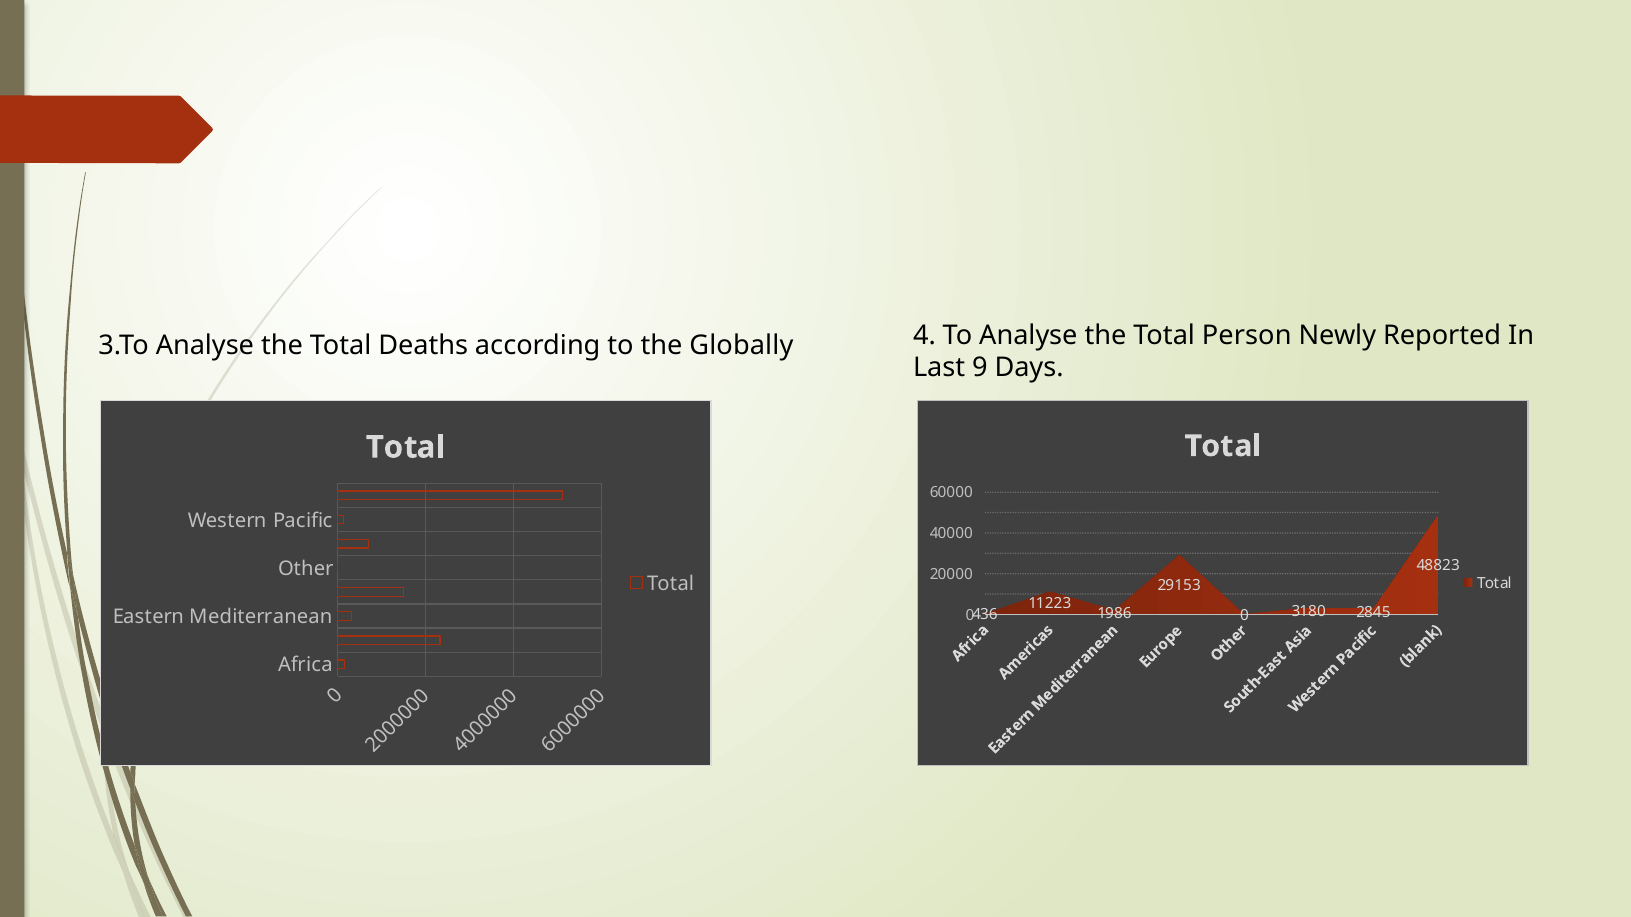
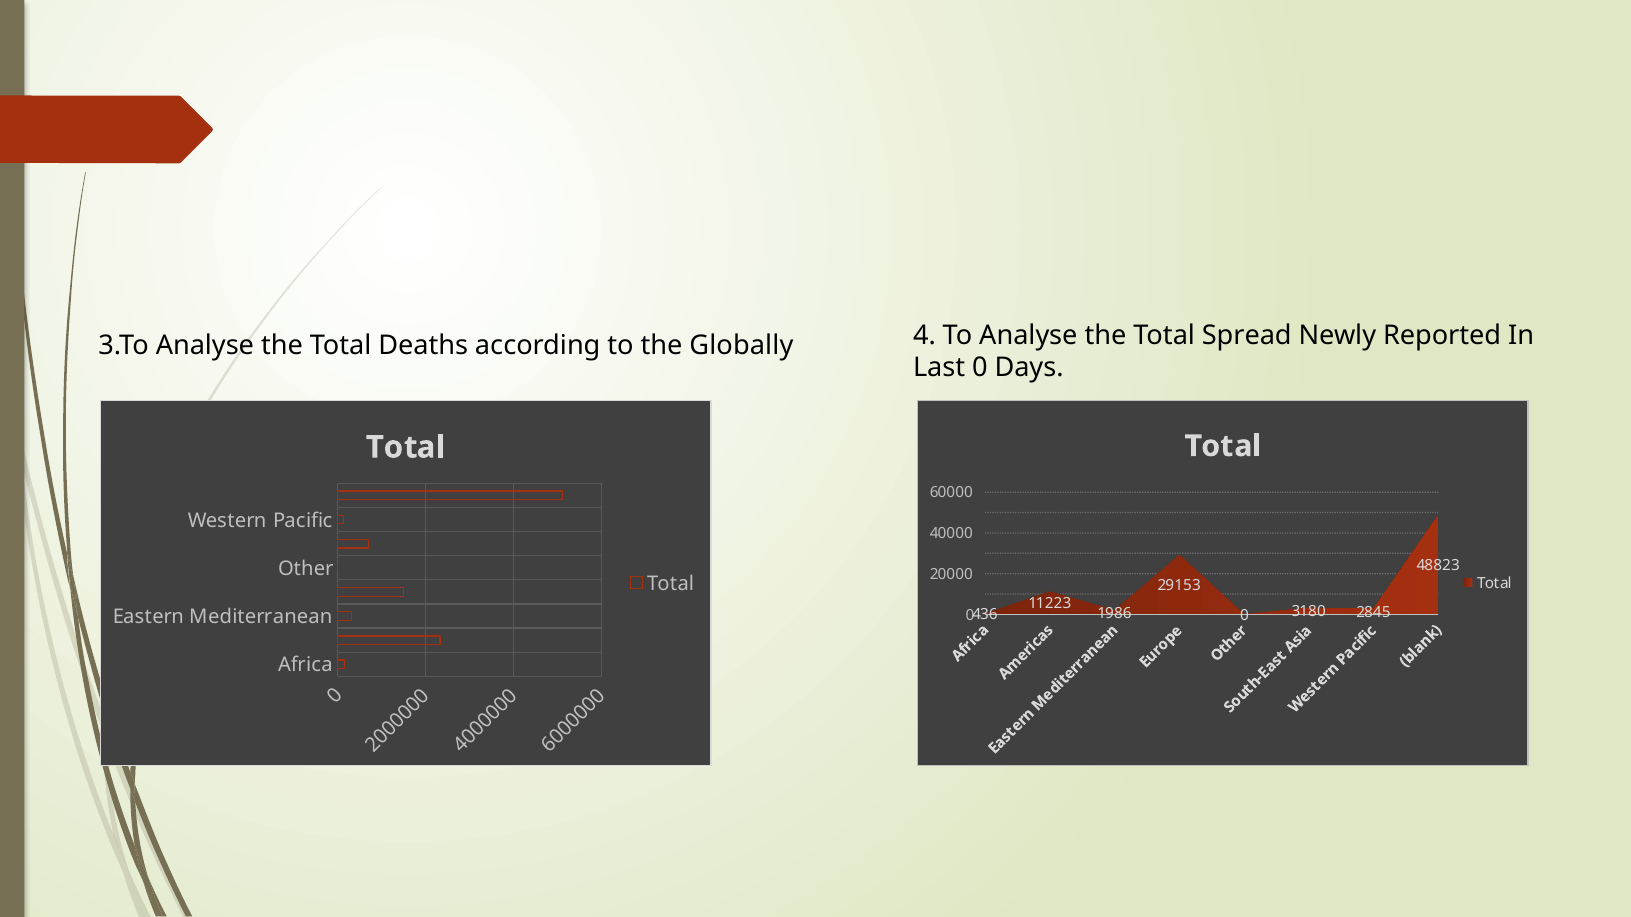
Person: Person -> Spread (1247, 335)
Last 9: 9 -> 0 (980, 368)
